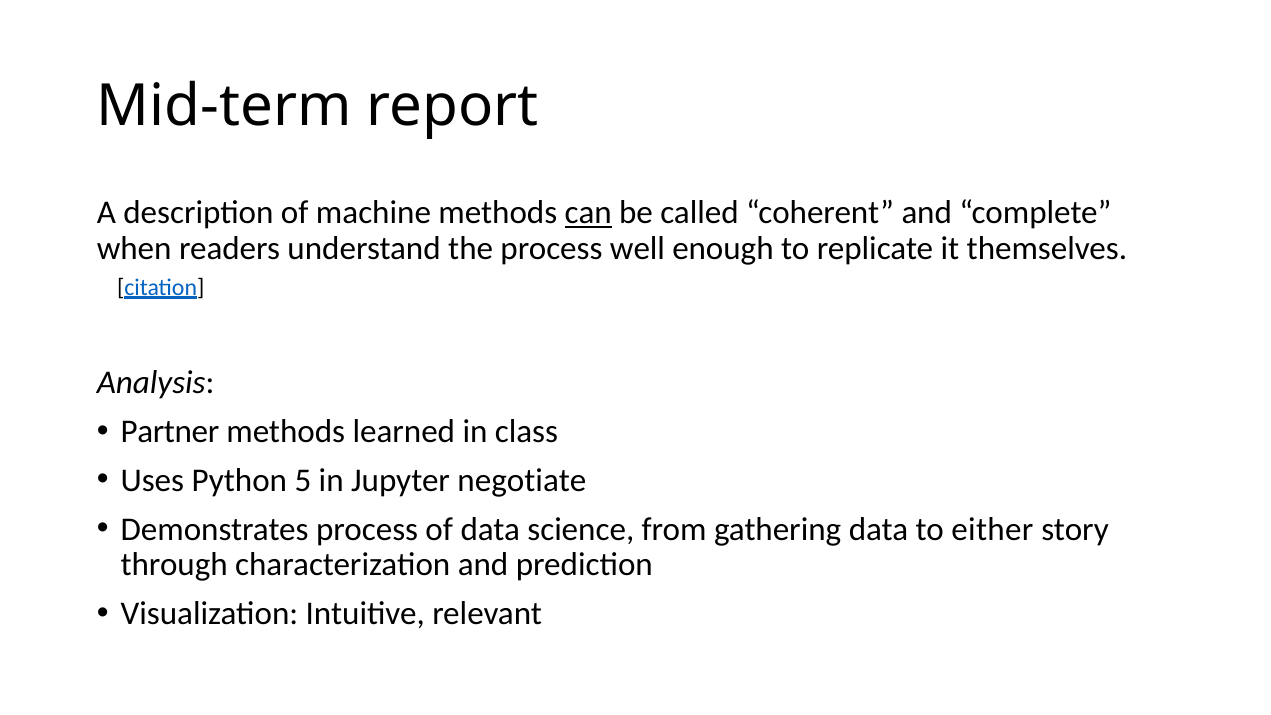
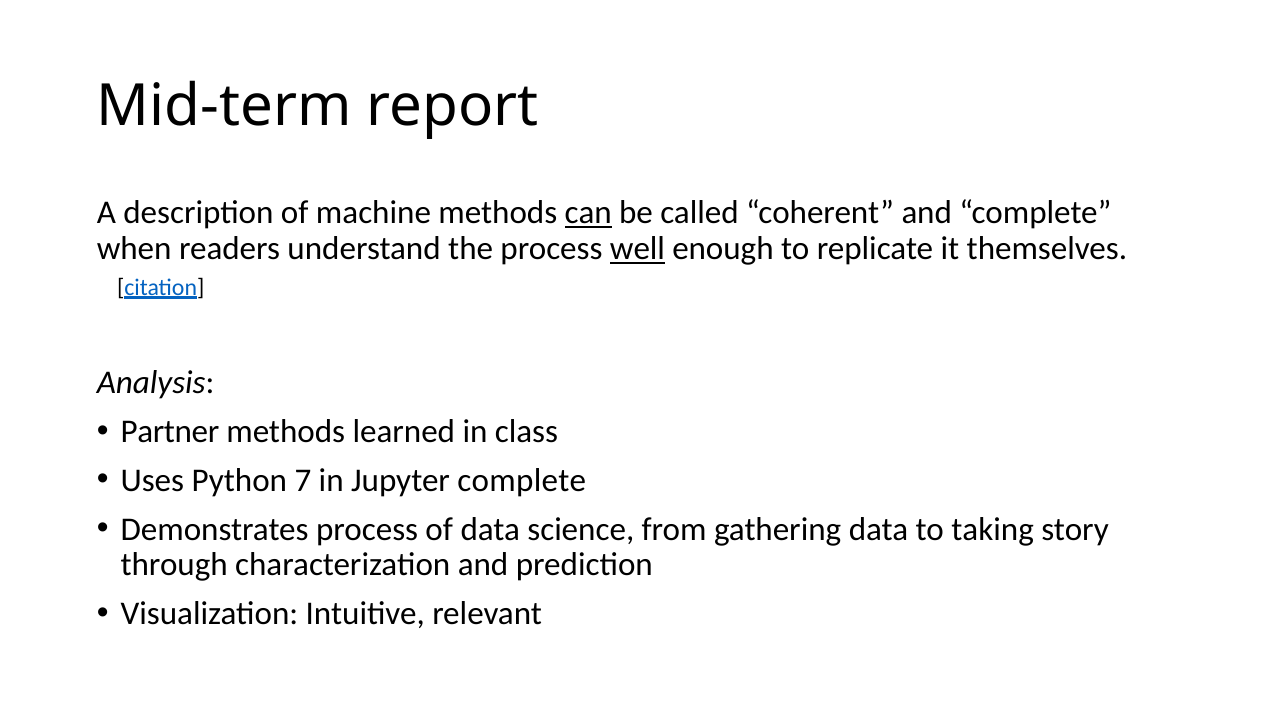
well underline: none -> present (637, 248)
5: 5 -> 7 (303, 480)
Jupyter negotiate: negotiate -> complete (522, 480)
either: either -> taking (993, 529)
